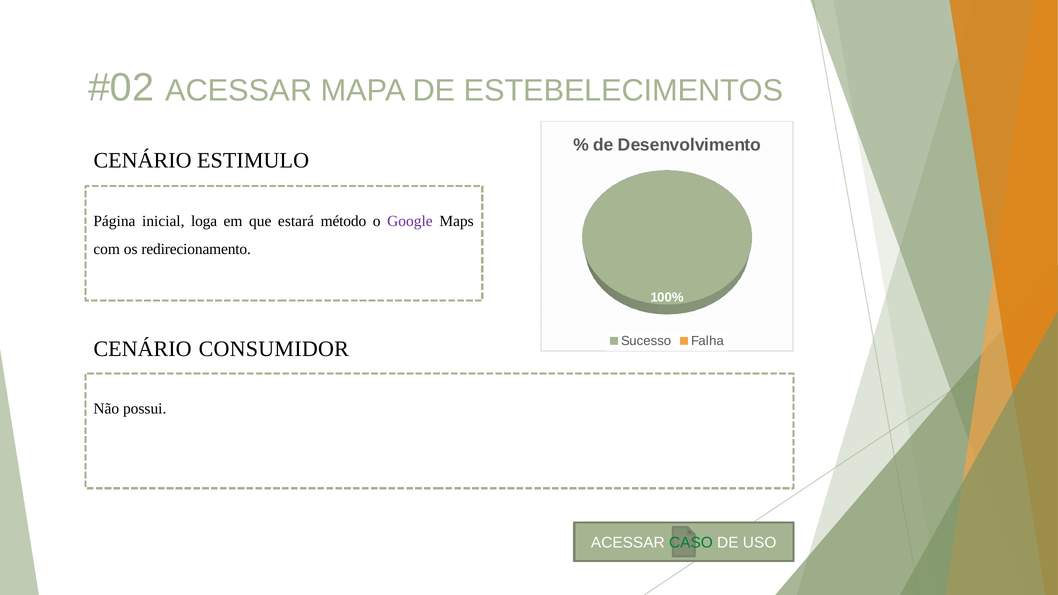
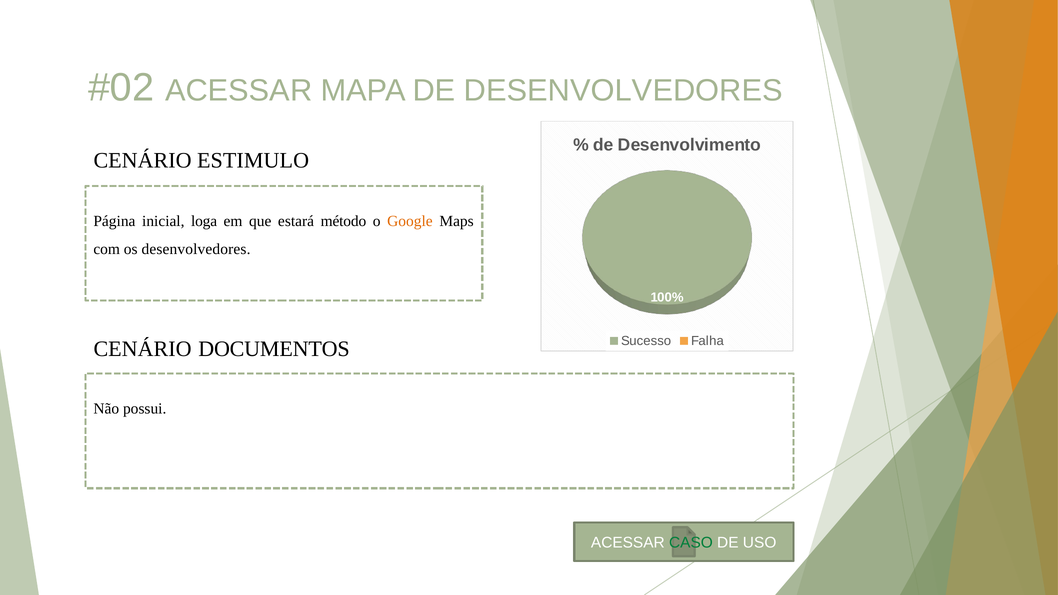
DE ESTEBELECIMENTOS: ESTEBELECIMENTOS -> DESENVOLVEDORES (623, 91)
Google colour: purple -> orange (410, 221)
os redirecionamento: redirecionamento -> desenvolvedores (196, 249)
CONSUMIDOR: CONSUMIDOR -> DOCUMENTOS (274, 349)
